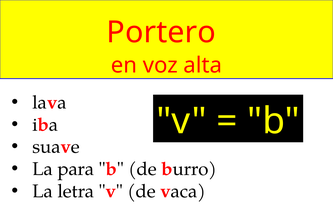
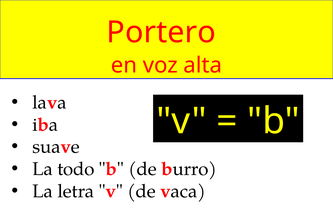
para: para -> todo (76, 169)
